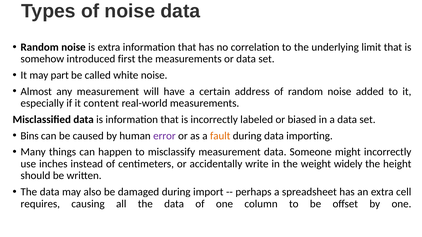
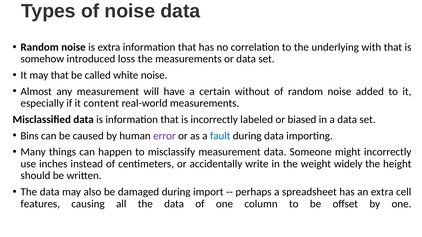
limit: limit -> with (371, 47)
first: first -> loss (127, 59)
may part: part -> that (60, 75)
address: address -> without (252, 92)
fault colour: orange -> blue (220, 136)
requires: requires -> features (40, 204)
